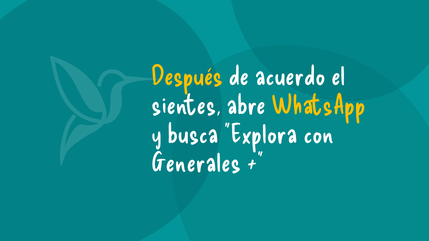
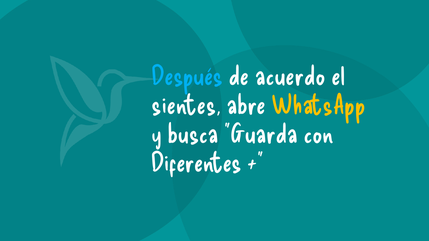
Después colour: yellow -> light blue (187, 76)
Explora: Explora -> Guarda (261, 134)
Generales: Generales -> Diferentes (196, 163)
